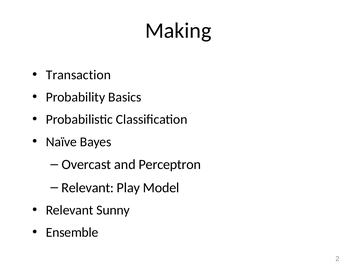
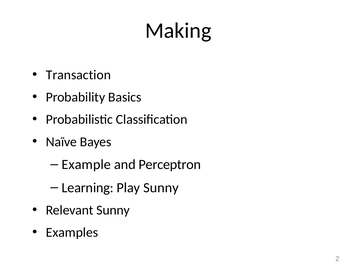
Overcast: Overcast -> Example (86, 164)
Relevant: Relevant -> Learning (88, 187)
Play Model: Model -> Sunny (161, 187)
Ensemble: Ensemble -> Examples (72, 232)
